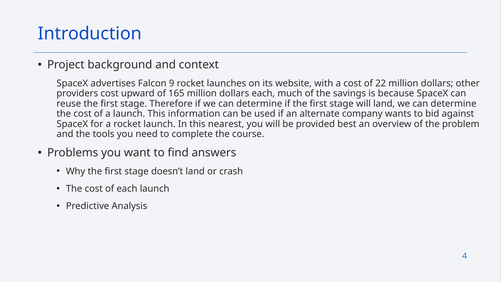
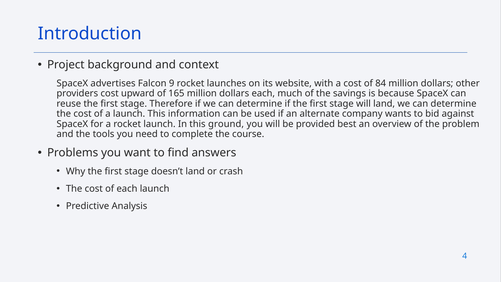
22: 22 -> 84 (381, 83)
nearest: nearest -> ground (226, 124)
